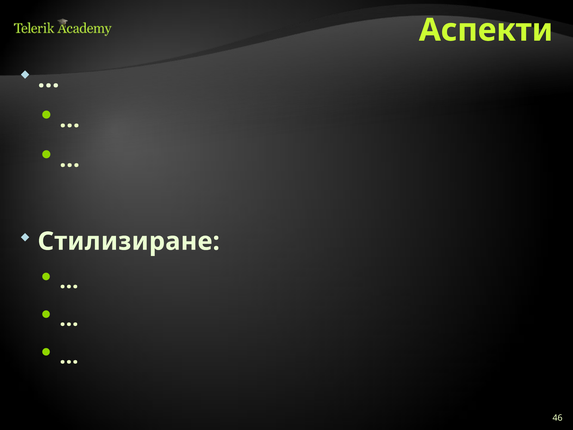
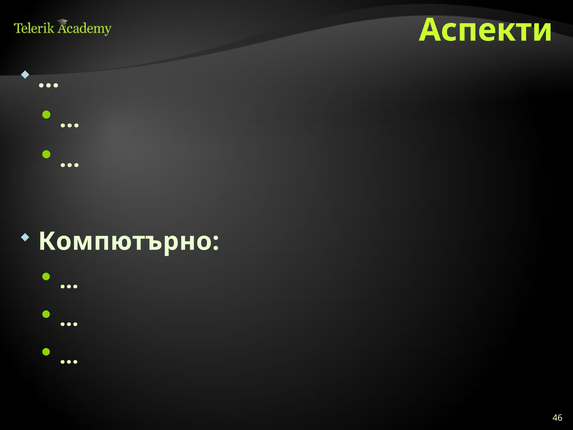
Стилизиране: Стилизиране -> Компютърно (129, 241)
